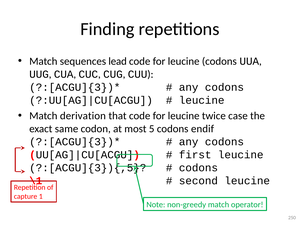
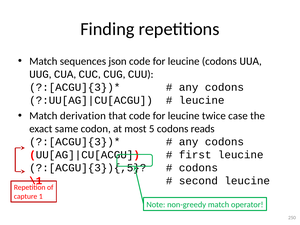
lead: lead -> json (118, 61)
endif: endif -> reads (203, 129)
